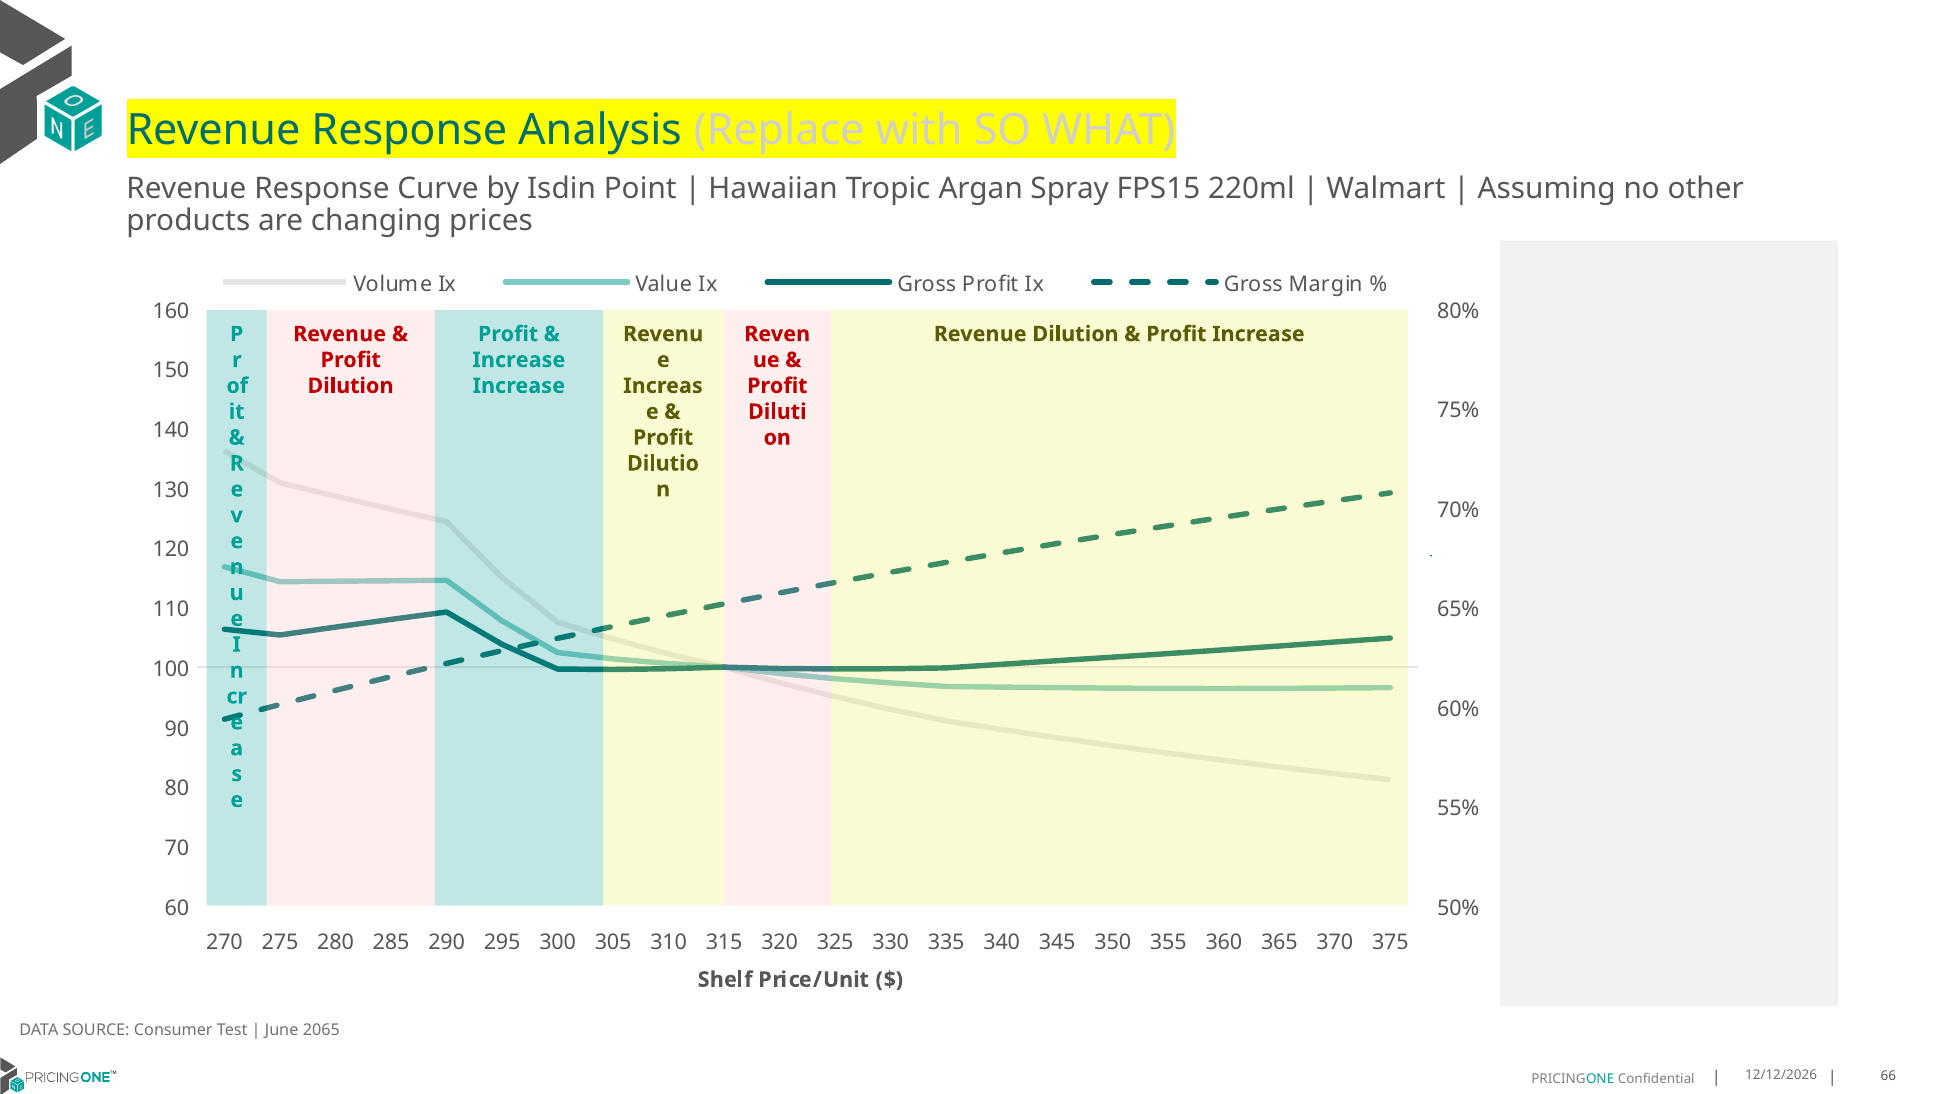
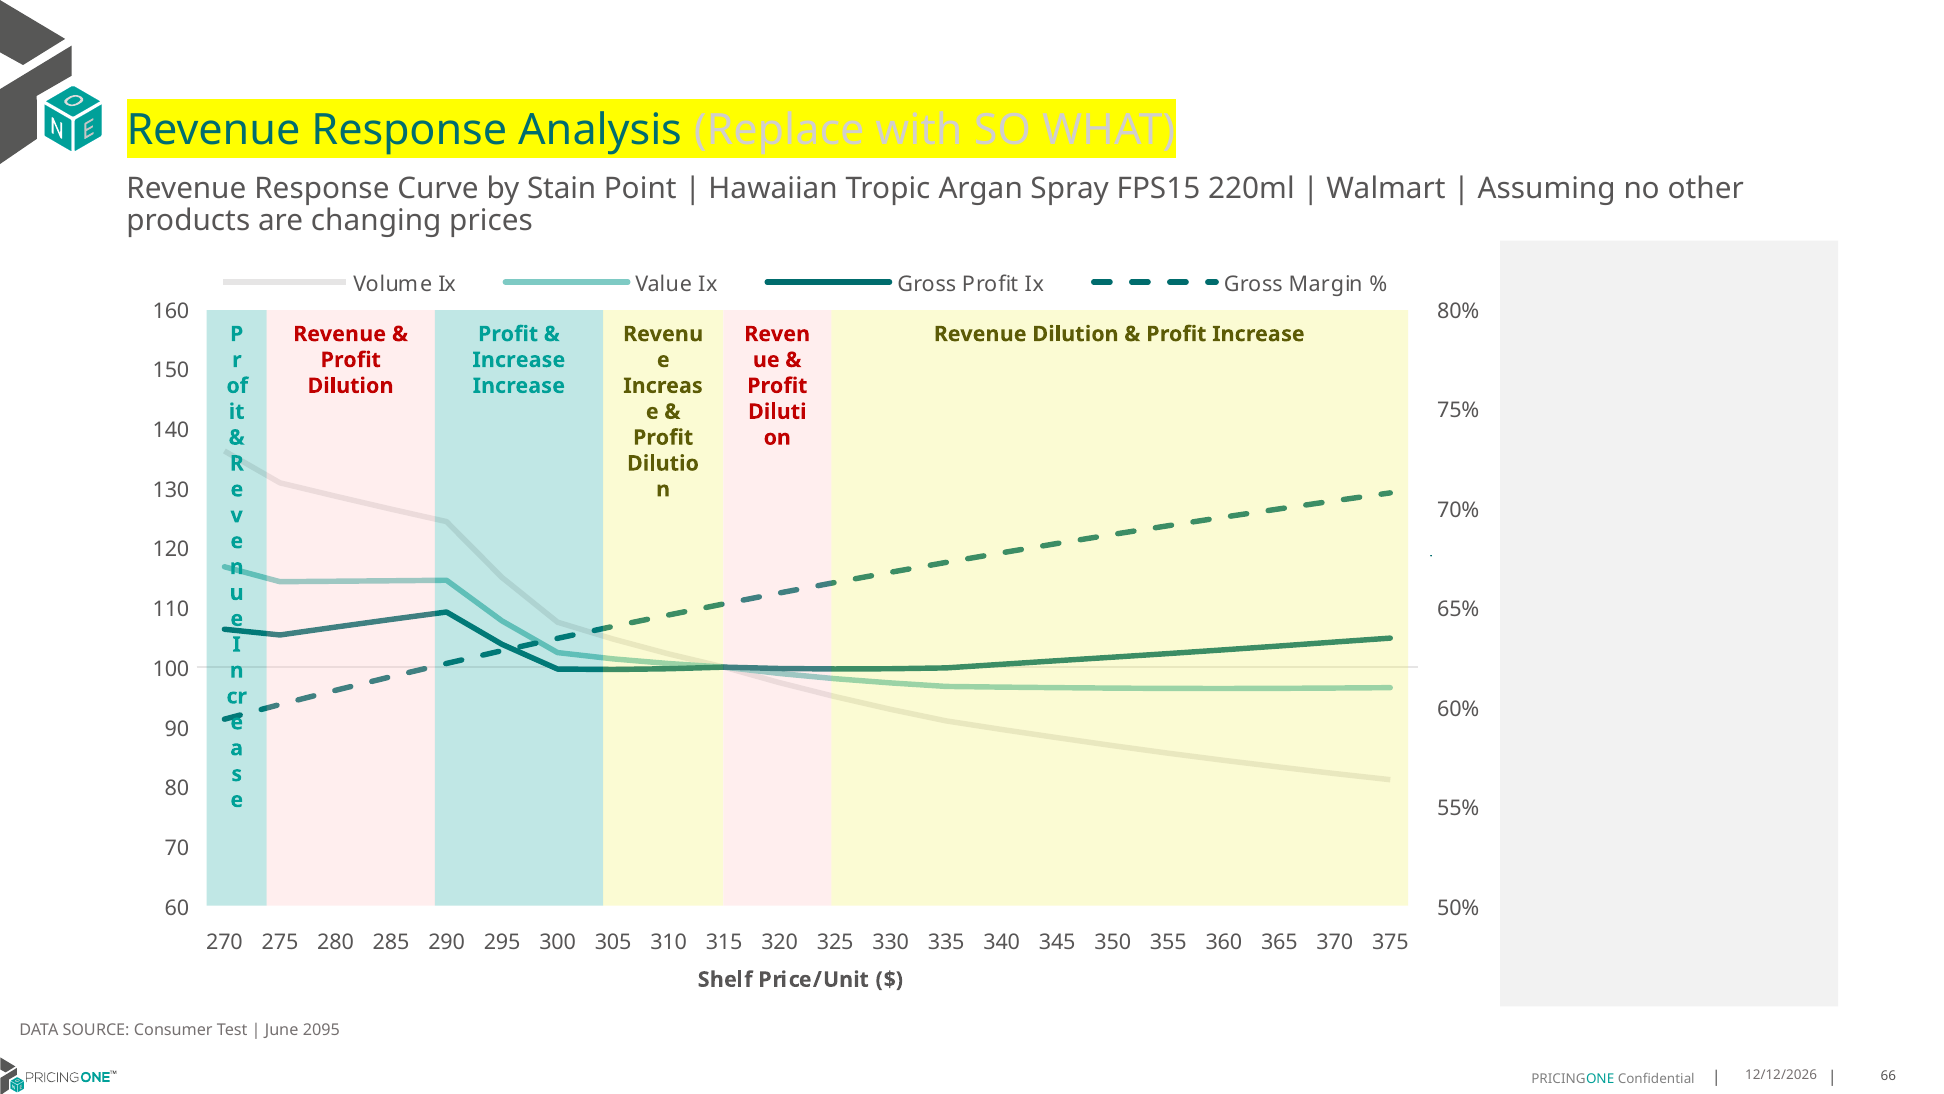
Isdin: Isdin -> Stain (562, 188)
2065: 2065 -> 2095 (321, 1030)
